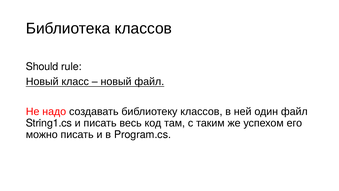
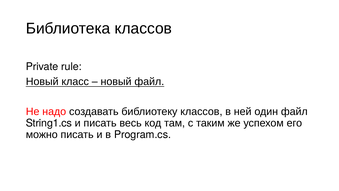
Should: Should -> Private (42, 66)
